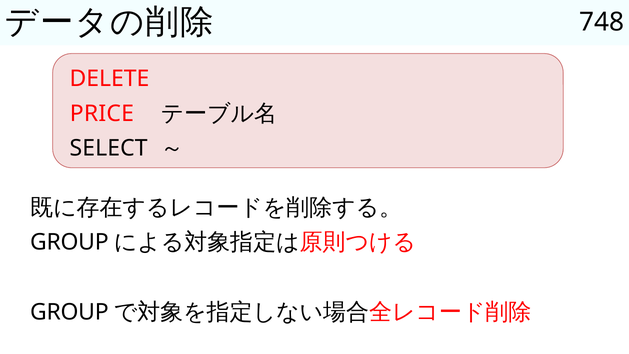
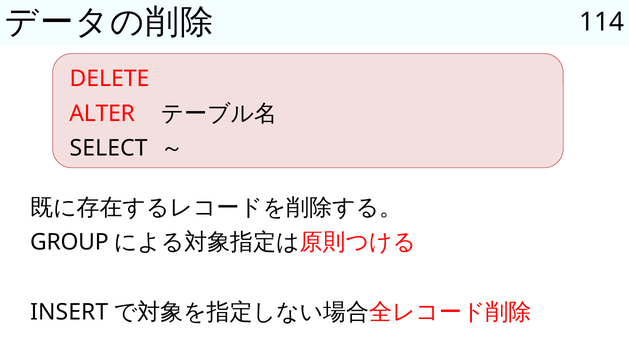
748: 748 -> 114 (602, 22)
PRICE: PRICE -> ALTER (102, 113)
GROUP: GROUP -> INSERT (69, 312)
